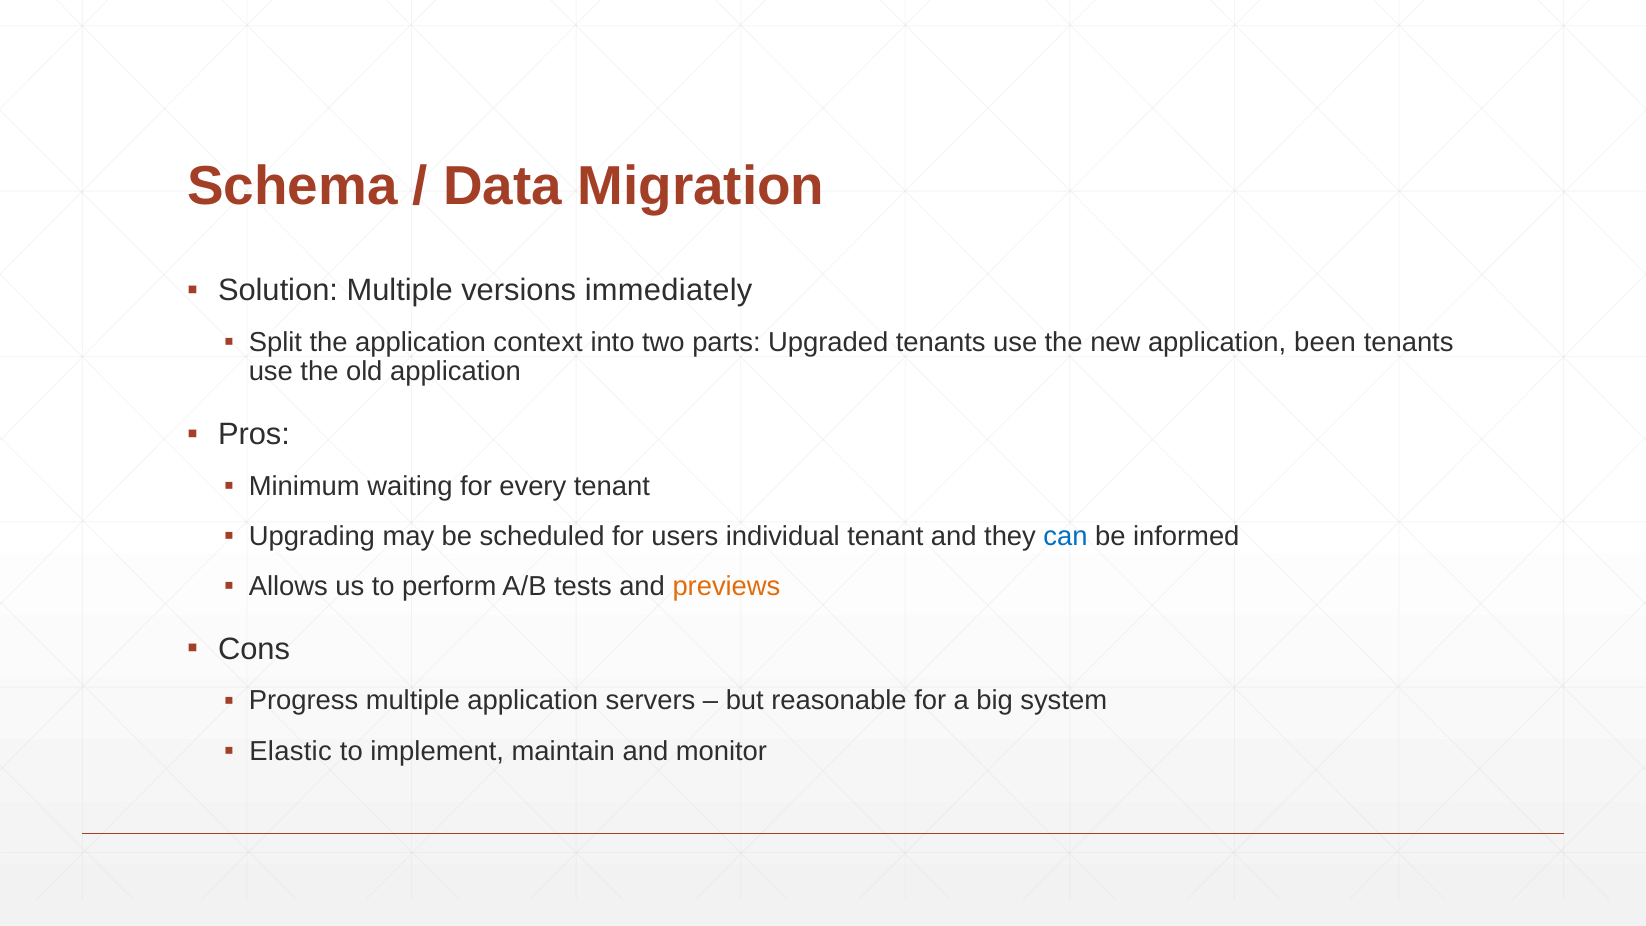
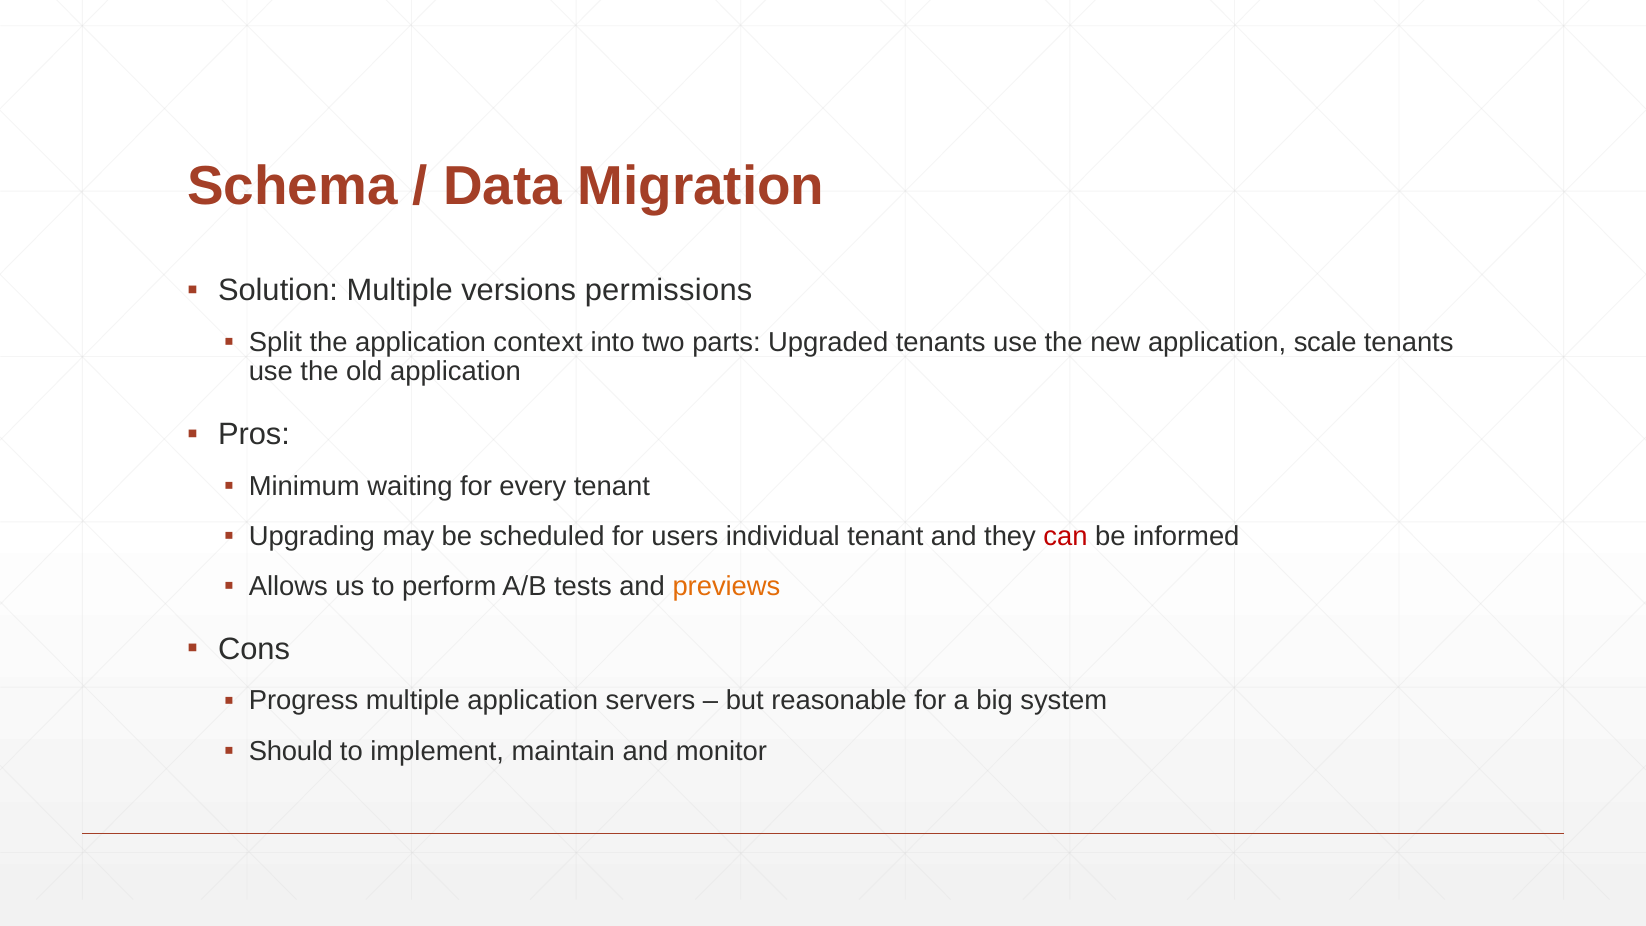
immediately: immediately -> permissions (669, 290)
been: been -> scale (1325, 342)
can colour: blue -> red (1065, 536)
Elastic: Elastic -> Should (291, 751)
